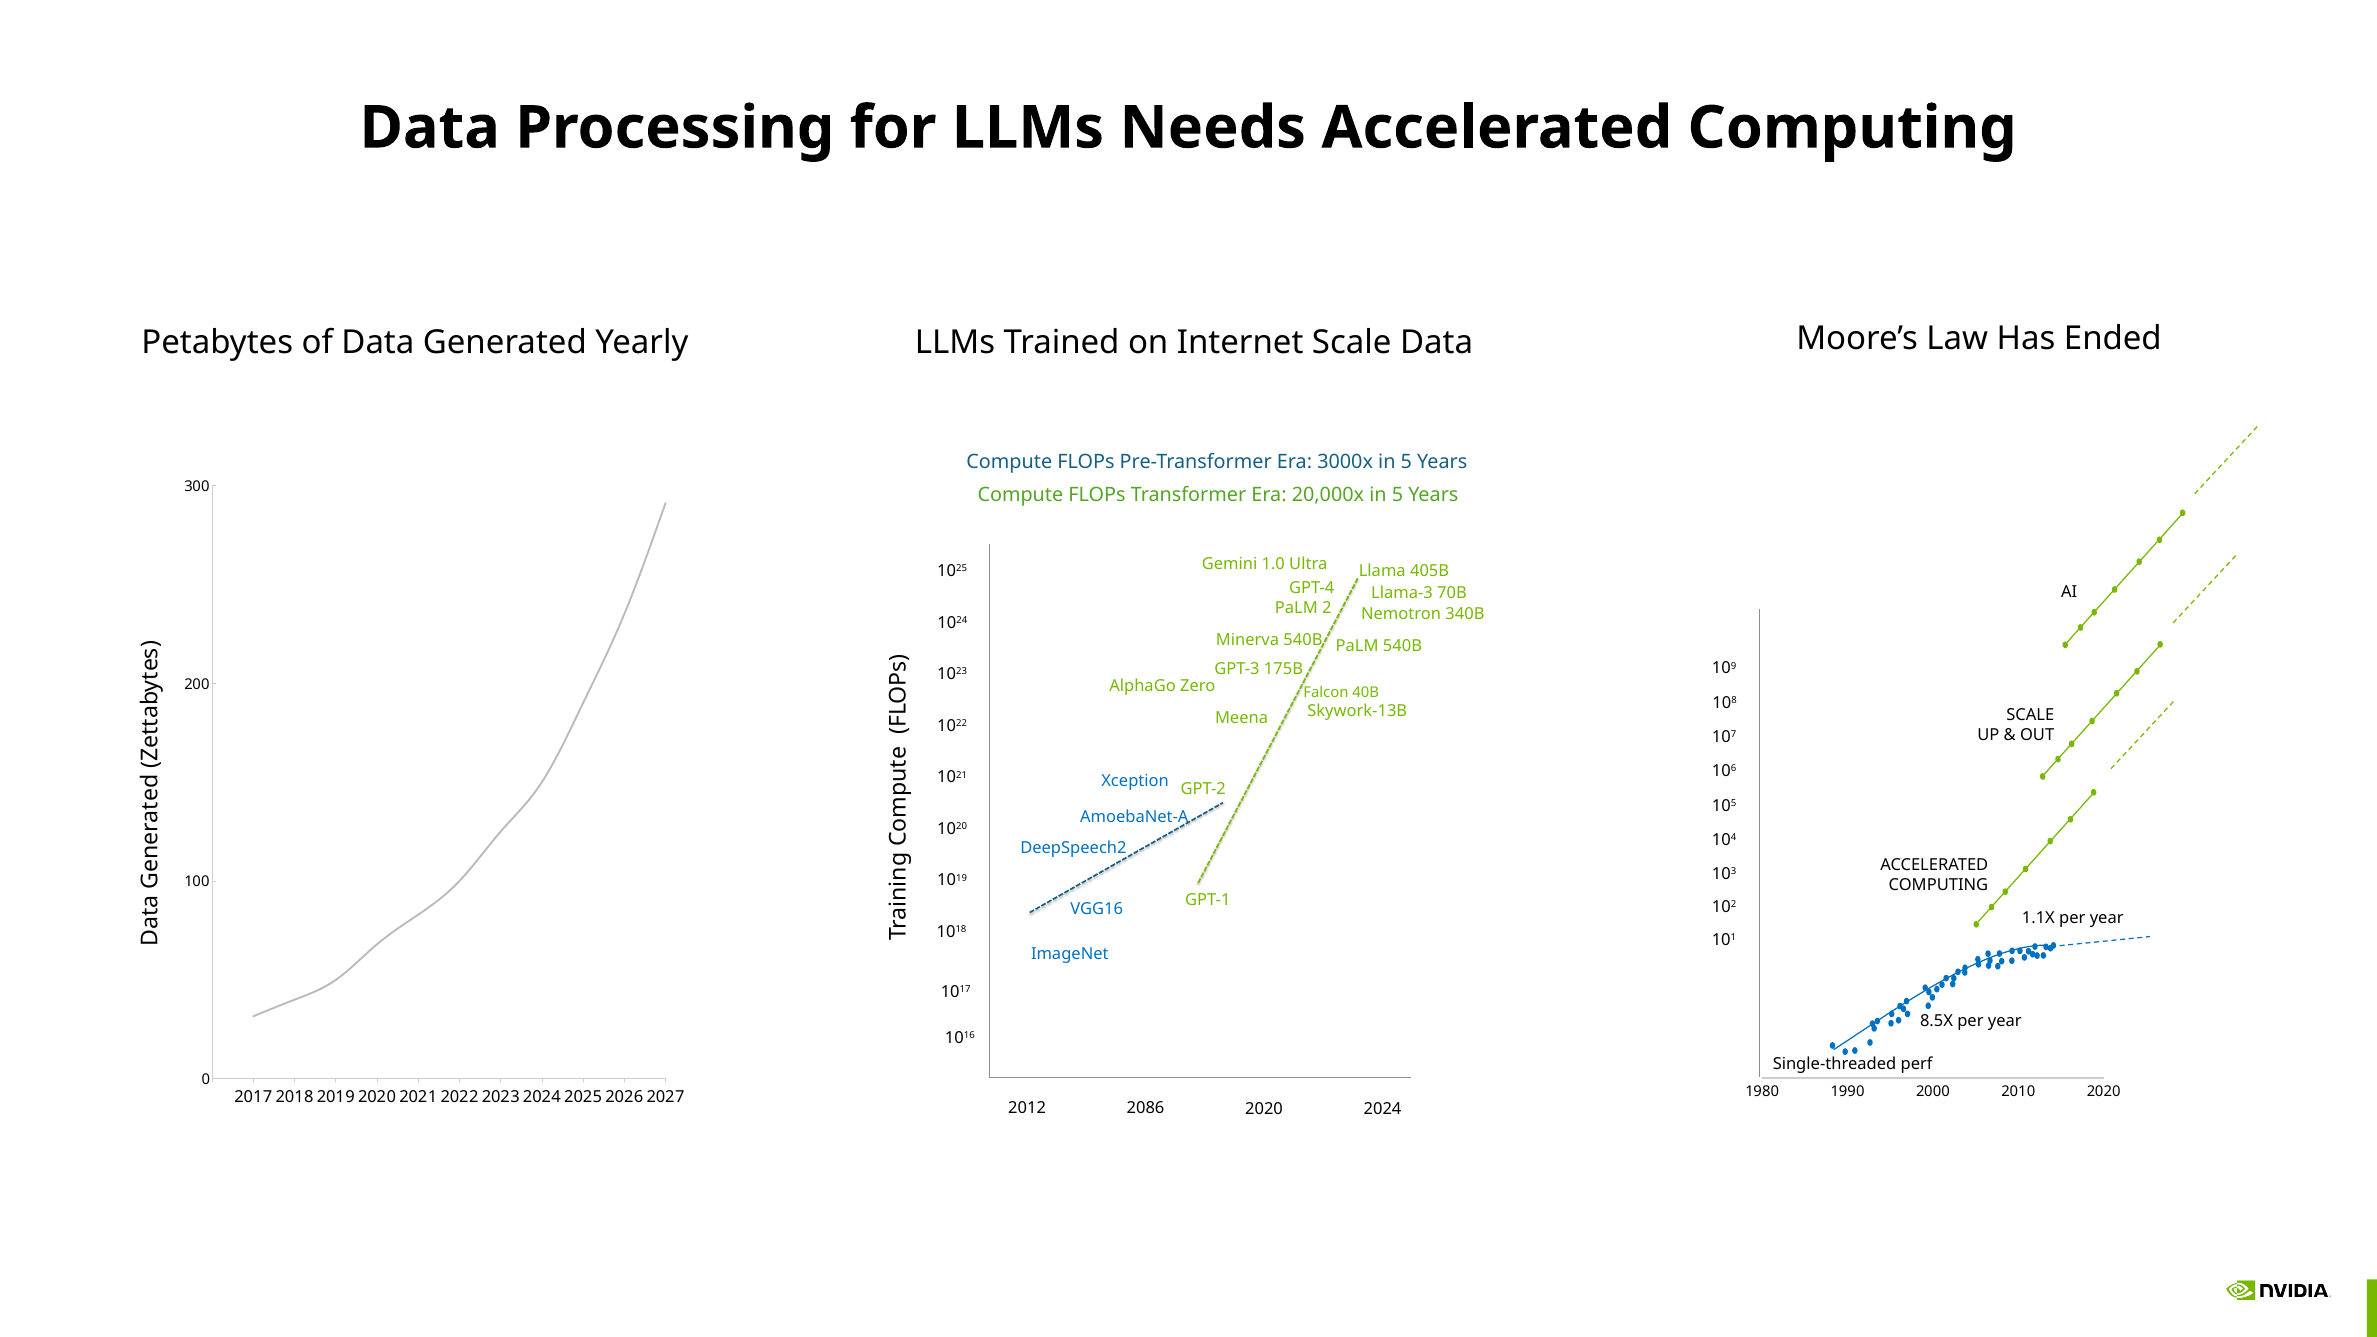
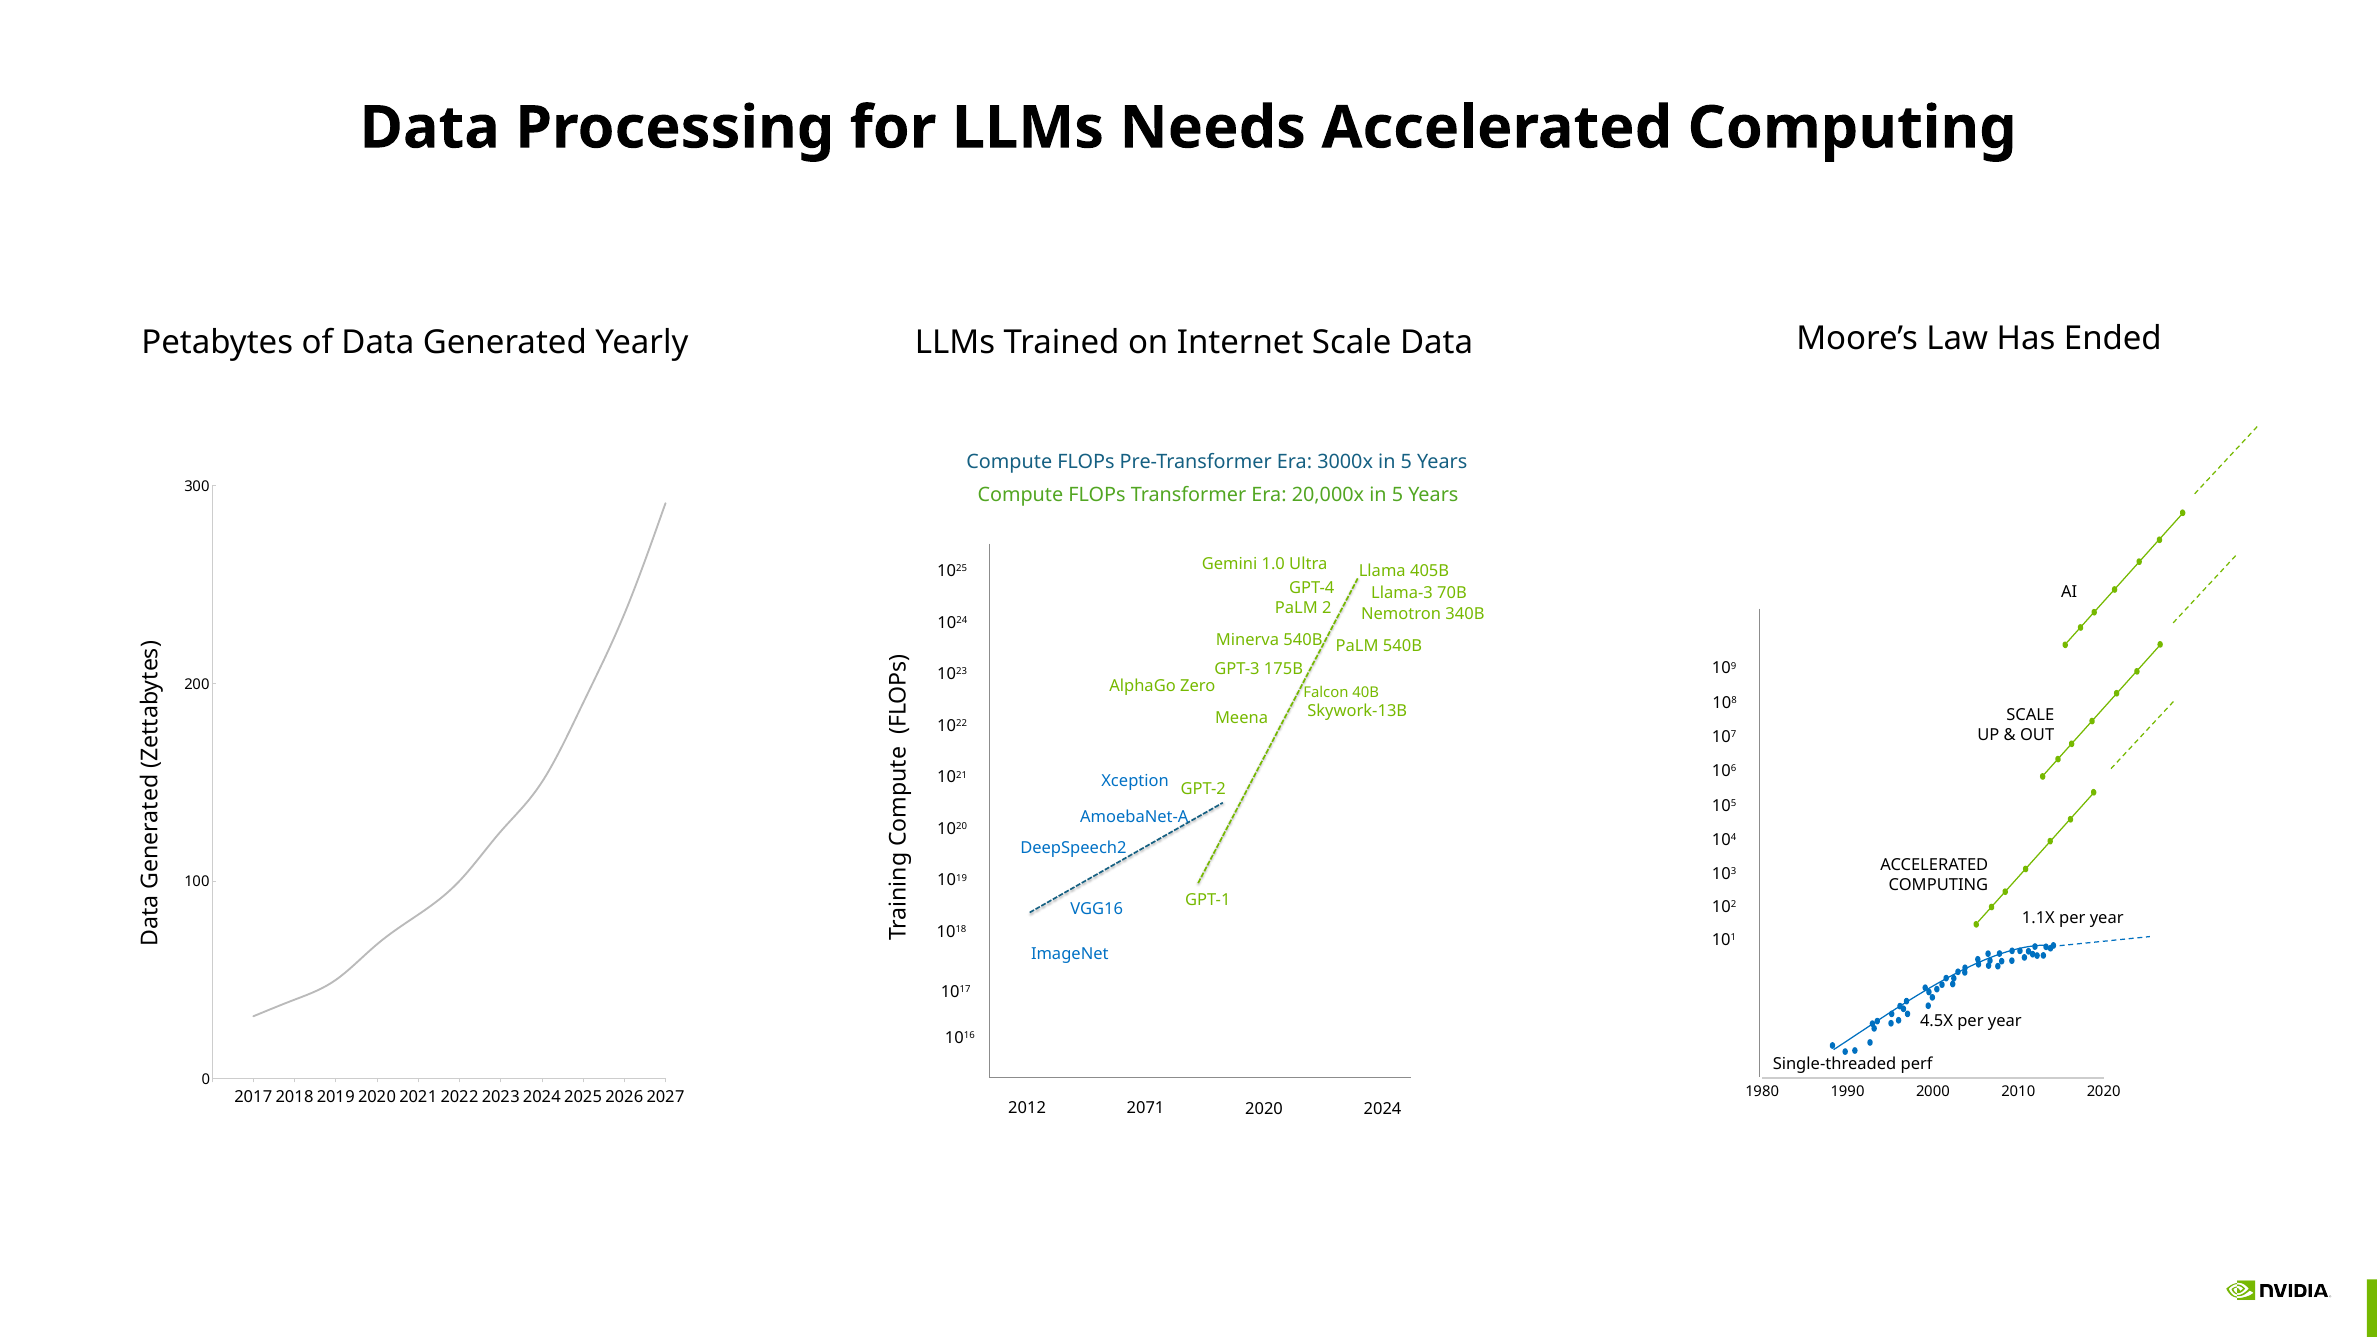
8.5X: 8.5X -> 4.5X (1937, 1022)
2086: 2086 -> 2071 (1146, 1108)
